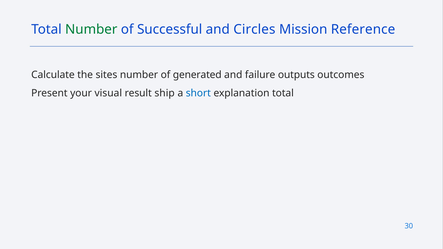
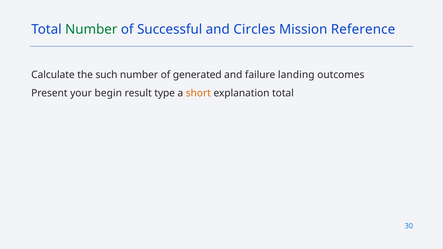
sites: sites -> such (107, 75)
outputs: outputs -> landing (296, 75)
visual: visual -> begin (108, 93)
ship: ship -> type (165, 93)
short colour: blue -> orange (198, 93)
